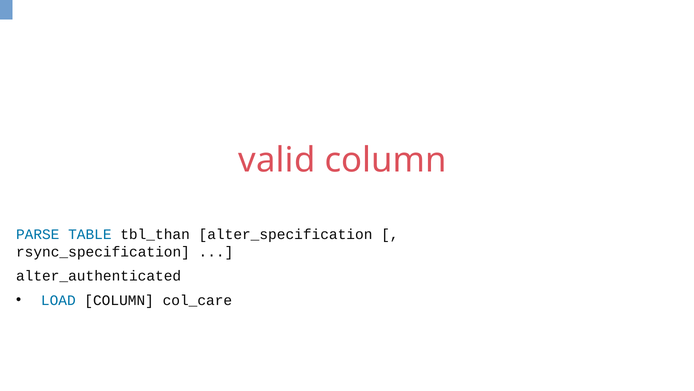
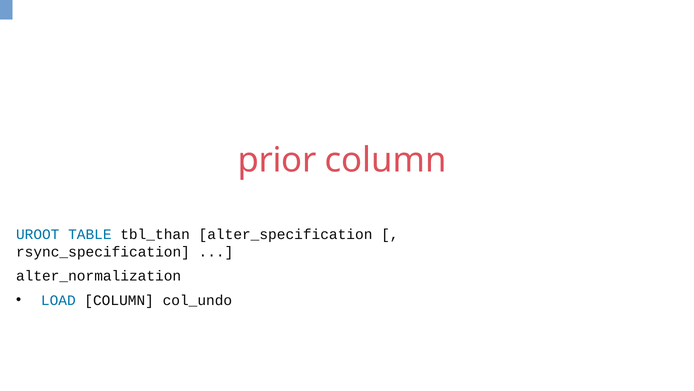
valid: valid -> prior (277, 160)
PARSE: PARSE -> UROOT (38, 234)
alter_authenticated: alter_authenticated -> alter_normalization (99, 276)
col_care: col_care -> col_undo (197, 300)
